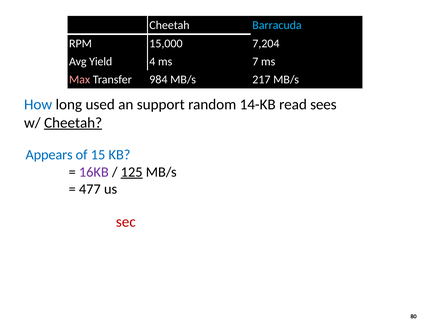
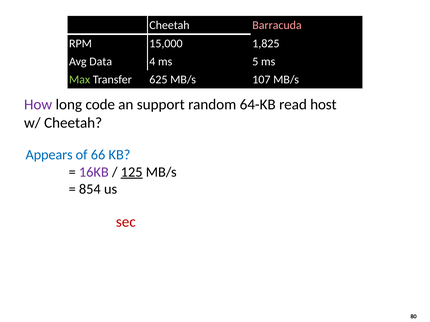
Barracuda colour: light blue -> pink (277, 25)
7,204: 7,204 -> 1,825 (266, 43)
Yield: Yield -> Data (101, 62)
7: 7 -> 5 (255, 62)
Max colour: pink -> light green (80, 80)
984: 984 -> 625 (158, 80)
217: 217 -> 107 (261, 80)
How colour: blue -> purple (38, 105)
used: used -> code (100, 105)
14-KB: 14-KB -> 64-KB (258, 105)
sees: sees -> host (323, 105)
Cheetah underline: present -> none (73, 123)
15: 15 -> 66 (98, 155)
477: 477 -> 854 (90, 189)
